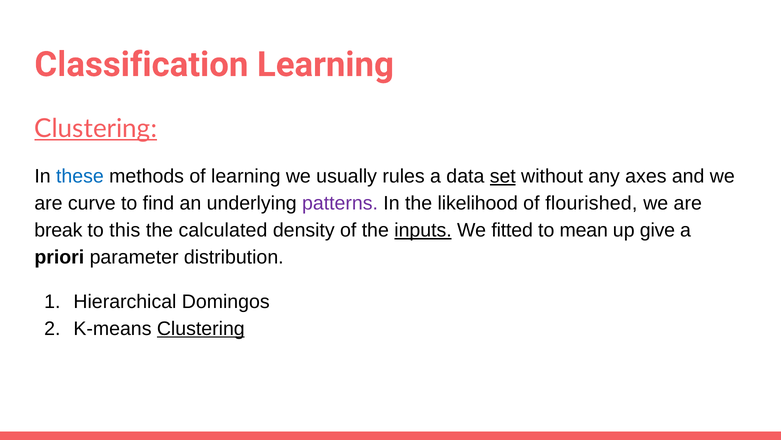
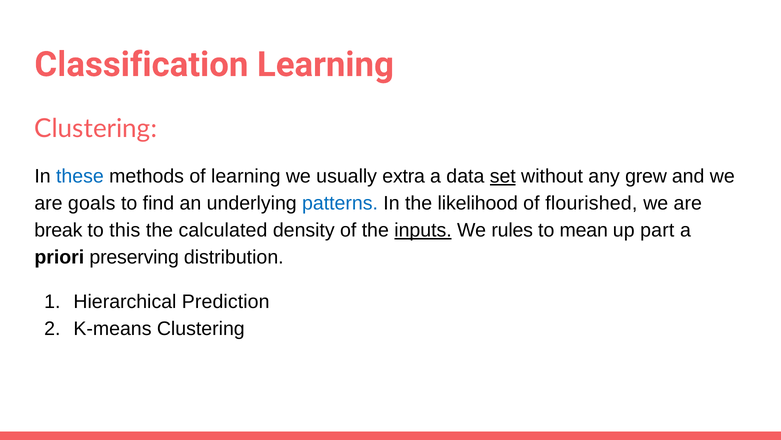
Clustering underline: present -> none (96, 128)
rules: rules -> extra (404, 176)
axes: axes -> grew (646, 176)
curve: curve -> goals (92, 203)
patterns colour: purple -> blue (340, 203)
fitted: fitted -> rules (512, 230)
give: give -> part (657, 230)
parameter: parameter -> preserving (134, 257)
Domingos: Domingos -> Prediction (226, 301)
Clustering underline: present -> none (201, 328)
